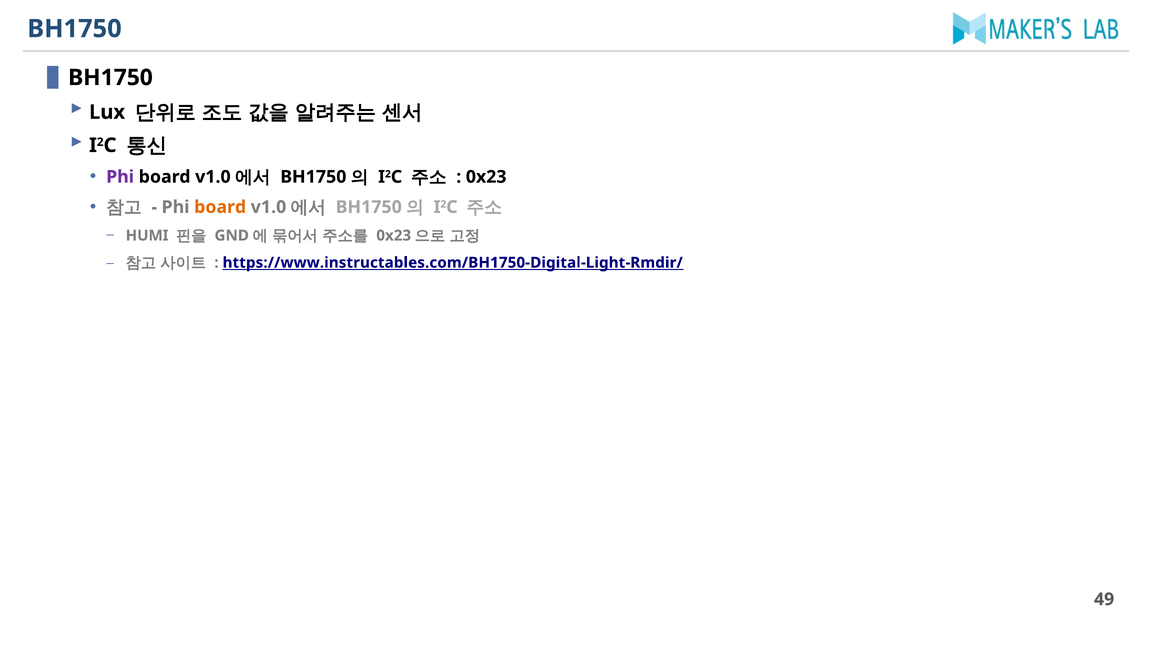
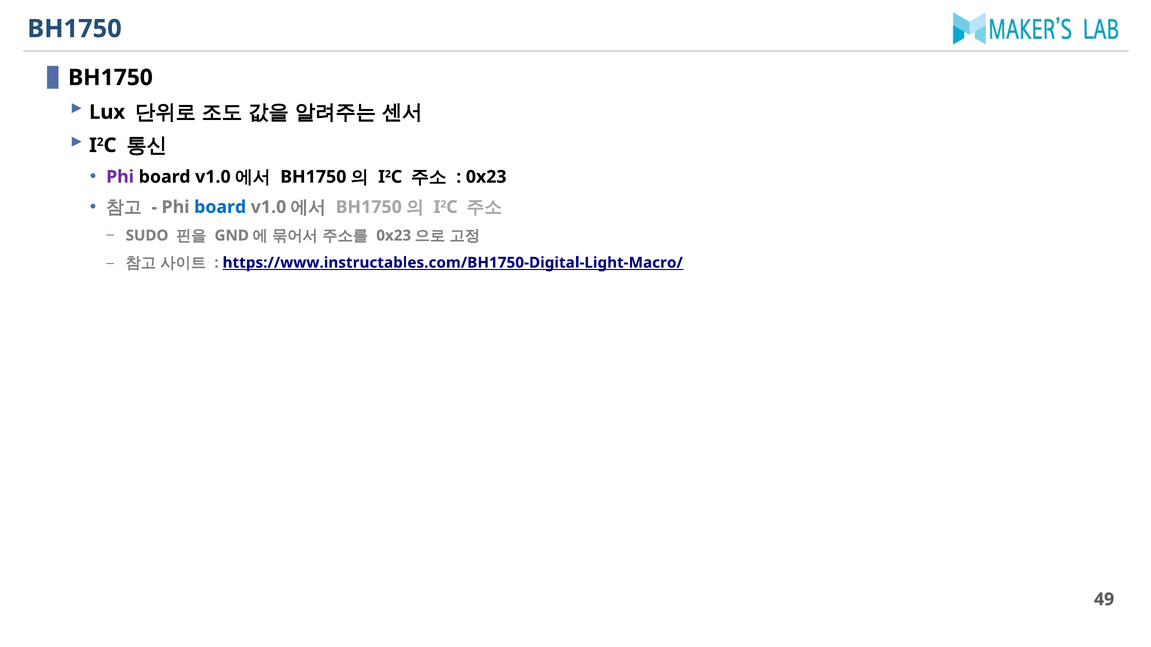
board colour: orange -> blue (220, 207)
HUMI: HUMI -> SUDO (147, 236)
https://www.instructables.com/BH1750-Digital-Light-Rmdir/: https://www.instructables.com/BH1750-Digital-Light-Rmdir/ -> https://www.instructables.com/BH1750-Digital-Light-Macro/ (453, 263)
